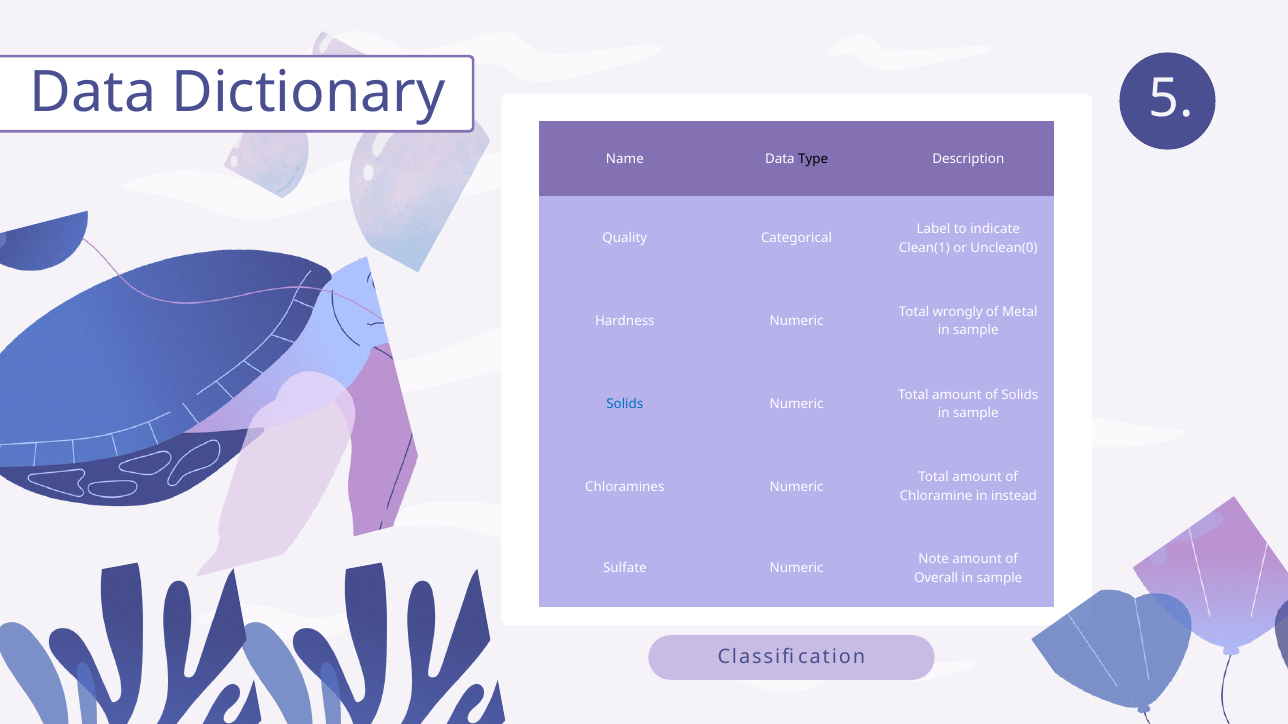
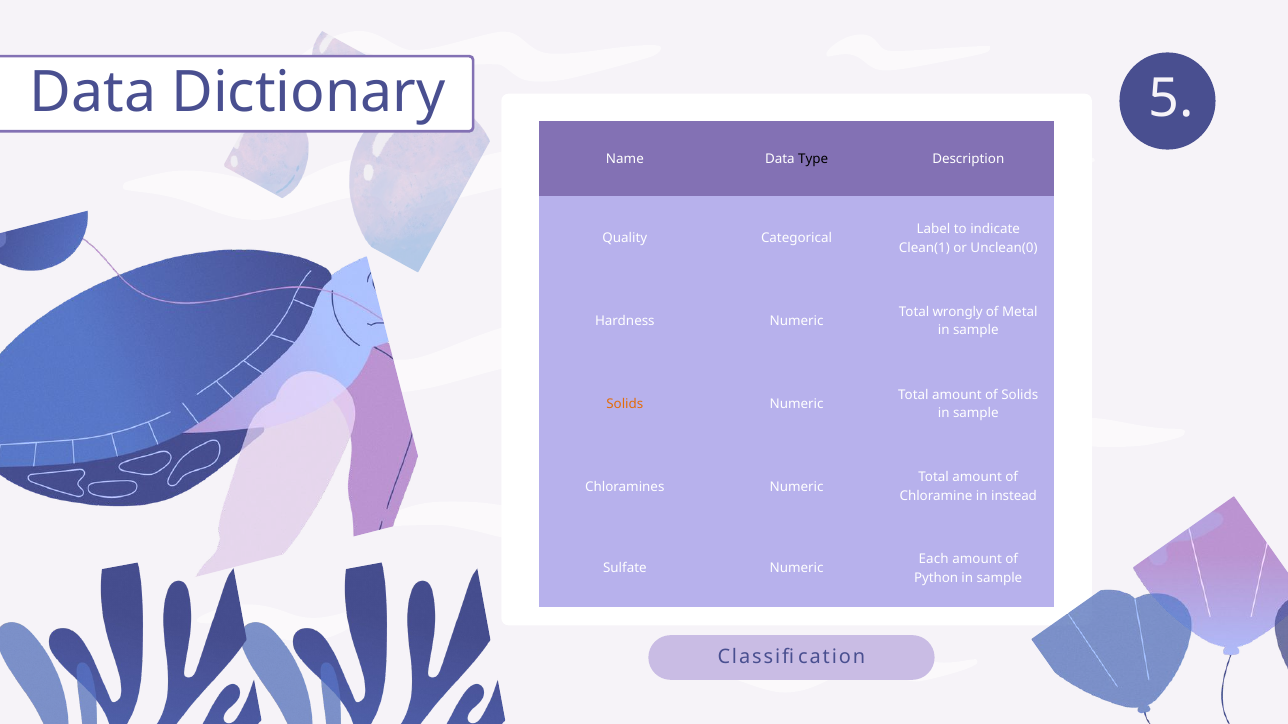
Solids colour: blue -> orange (625, 404)
Note: Note -> Each (934, 559)
Overall: Overall -> Python (936, 578)
